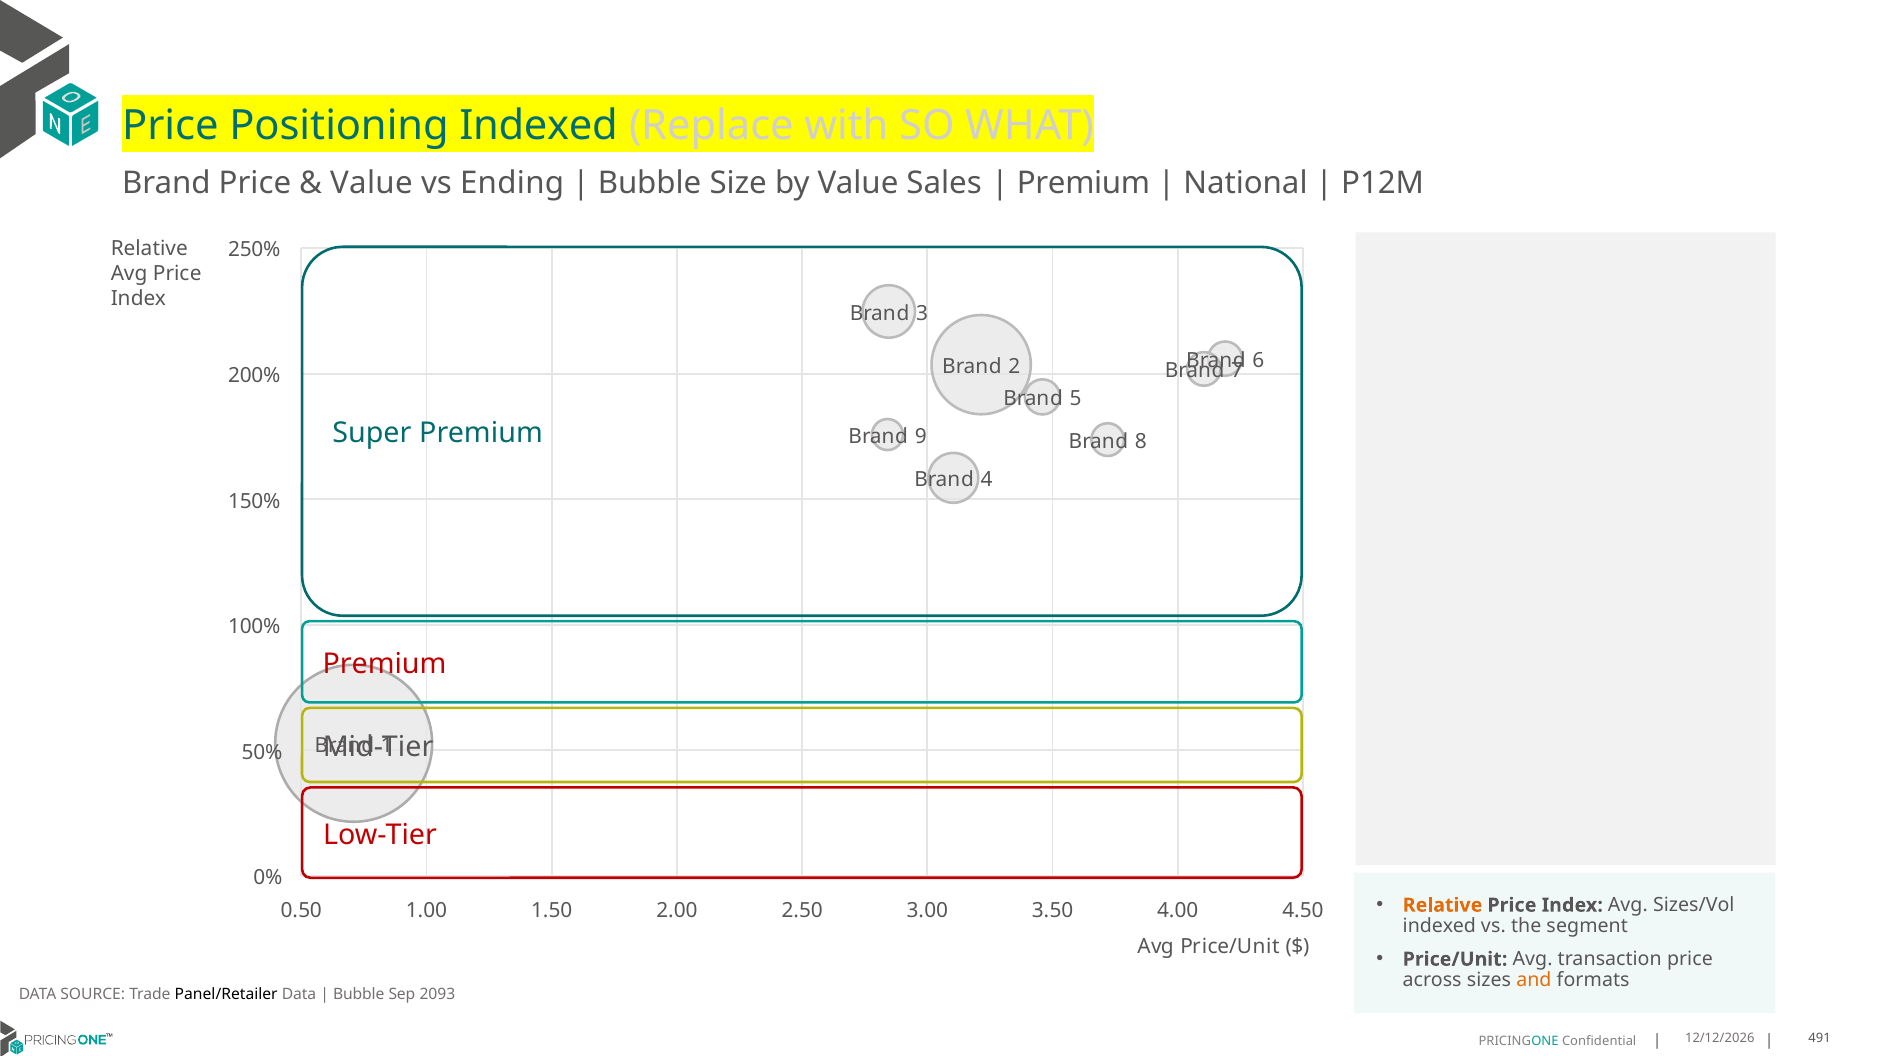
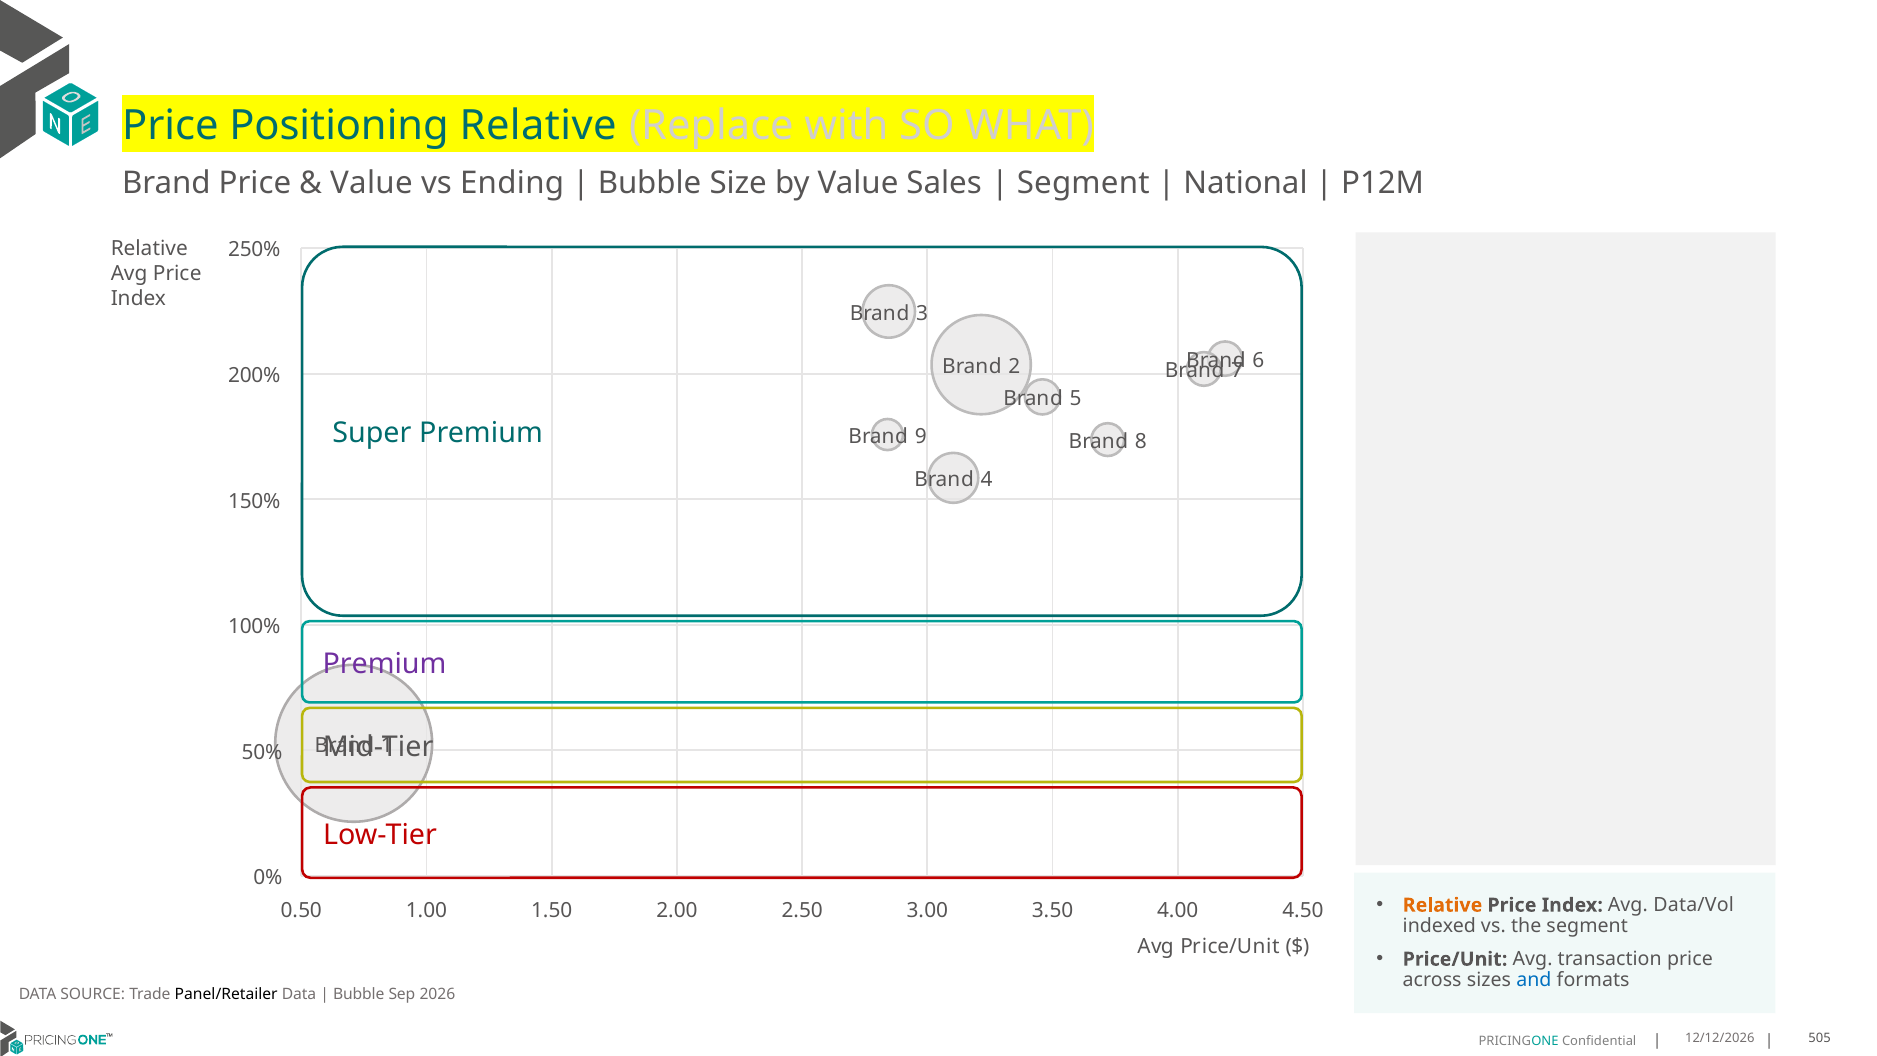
Positioning Indexed: Indexed -> Relative (538, 126)
Premium: Premium -> Segment (1083, 183)
Premium colour: red -> purple (384, 664)
Sizes/Vol: Sizes/Vol -> Data/Vol (1694, 905)
and colour: orange -> blue (1534, 980)
2093: 2093 -> 2026 (437, 994)
491: 491 -> 505 (1820, 1038)
